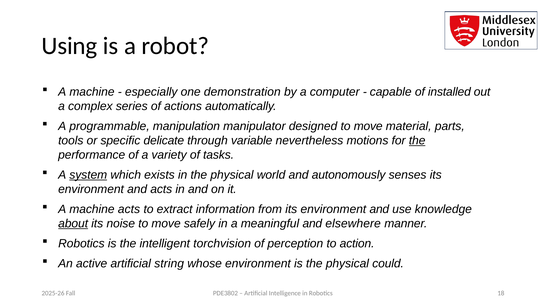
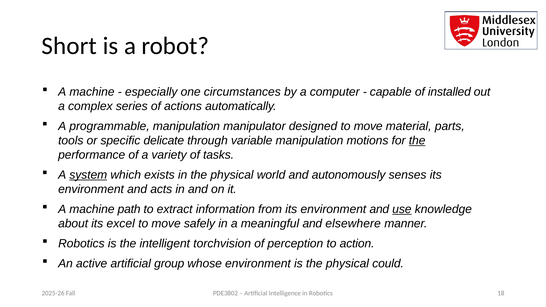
Using: Using -> Short (69, 46)
demonstration: demonstration -> circumstances (242, 92)
variable nevertheless: nevertheless -> manipulation (309, 140)
machine acts: acts -> path (129, 209)
use underline: none -> present (402, 209)
about underline: present -> none (73, 224)
noise: noise -> excel (121, 224)
string: string -> group (169, 264)
